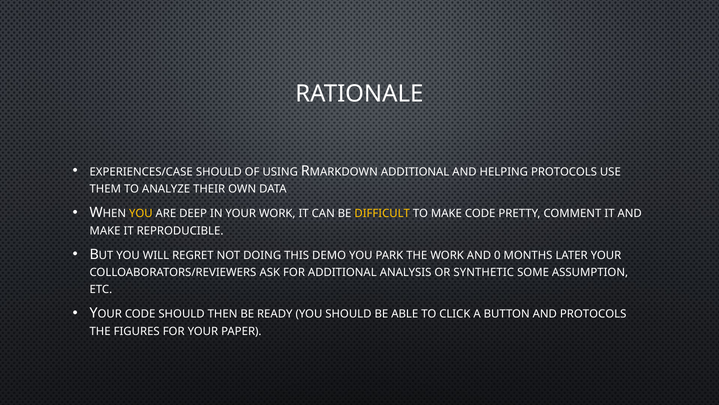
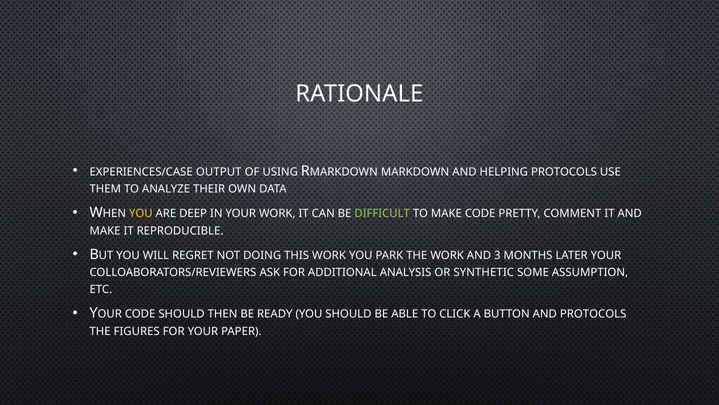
EXPERIENCES/CASE SHOULD: SHOULD -> OUTPUT (219, 172)
ADDITIONAL: ADDITIONAL -> MARKDOWN (415, 172)
DIFFICULT colour: yellow -> light green (382, 213)
THIS DEMO: DEMO -> WORK (329, 255)
0: 0 -> 3 (497, 255)
